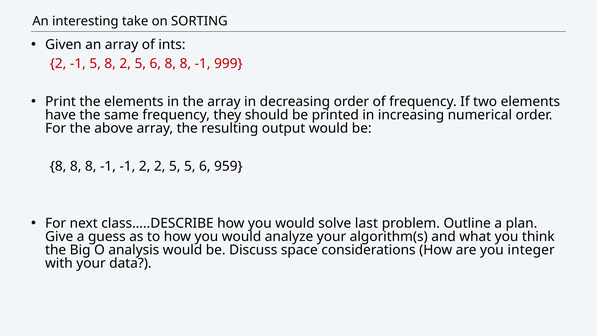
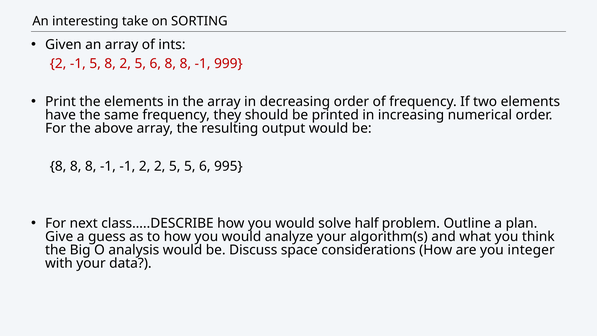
959: 959 -> 995 (228, 166)
last: last -> half (367, 223)
